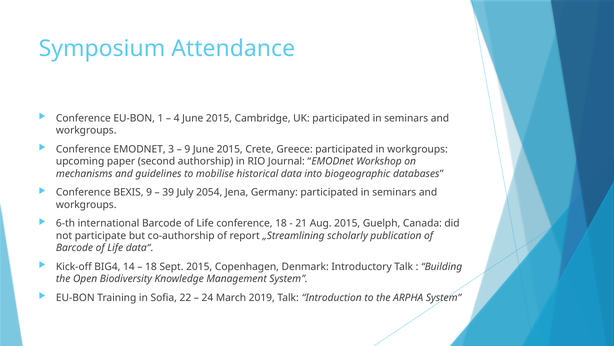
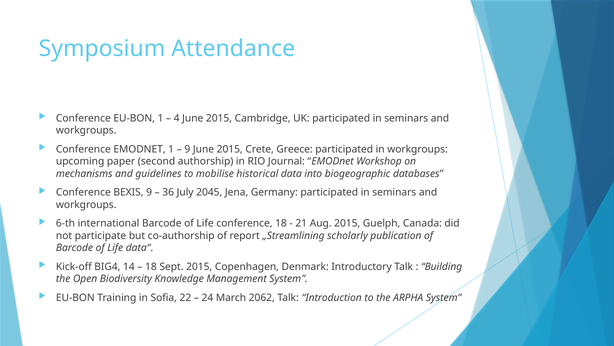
EMODNET 3: 3 -> 1 (171, 149)
39: 39 -> 36 (168, 192)
2054: 2054 -> 2045 (209, 192)
2019: 2019 -> 2062 (262, 297)
